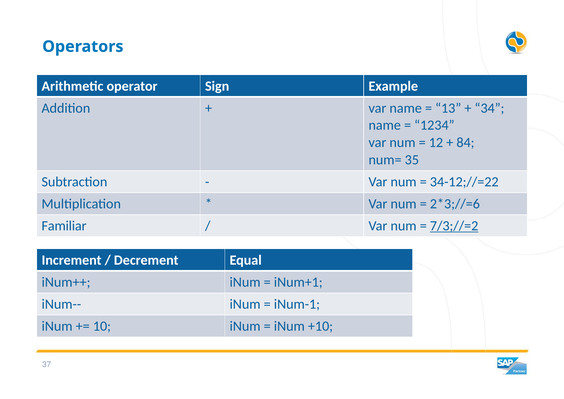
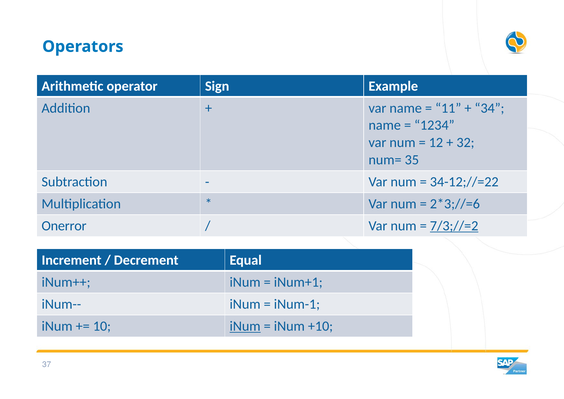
13: 13 -> 11 (448, 108)
84: 84 -> 32 (465, 143)
Familiar: Familiar -> Onerror (64, 226)
iNum underline: none -> present (245, 326)
